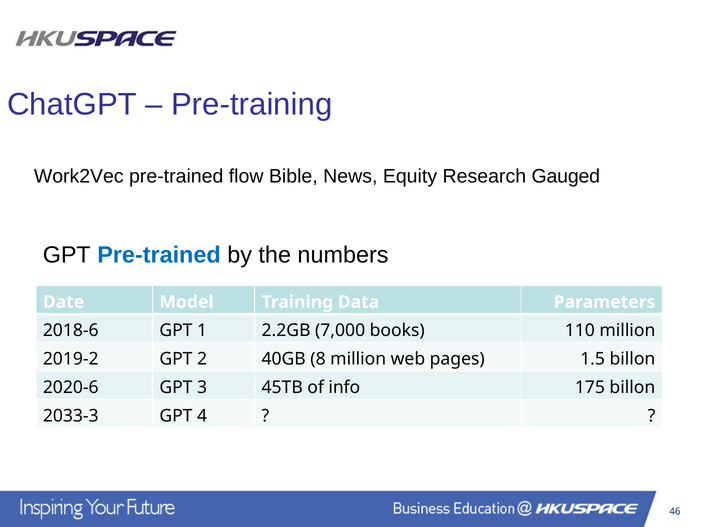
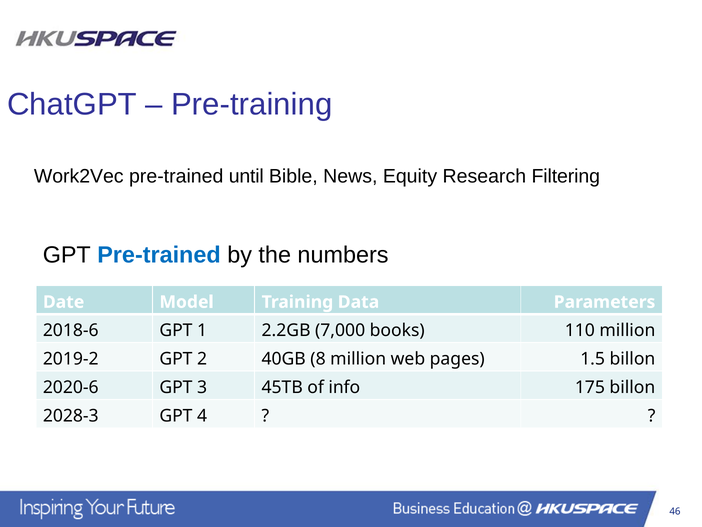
flow: flow -> until (246, 176)
Gauged: Gauged -> Filtering (566, 176)
2033-3: 2033-3 -> 2028-3 (71, 416)
